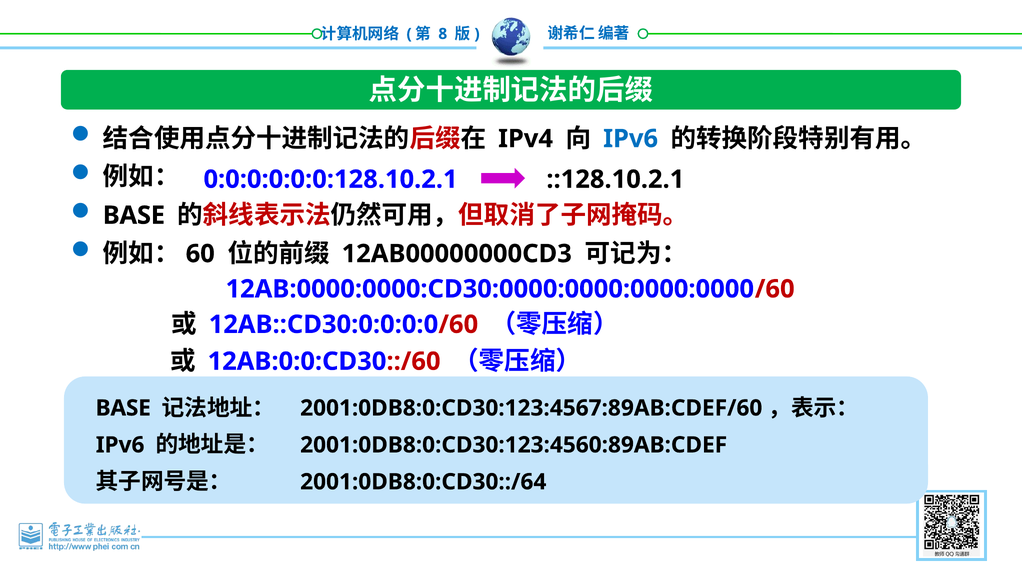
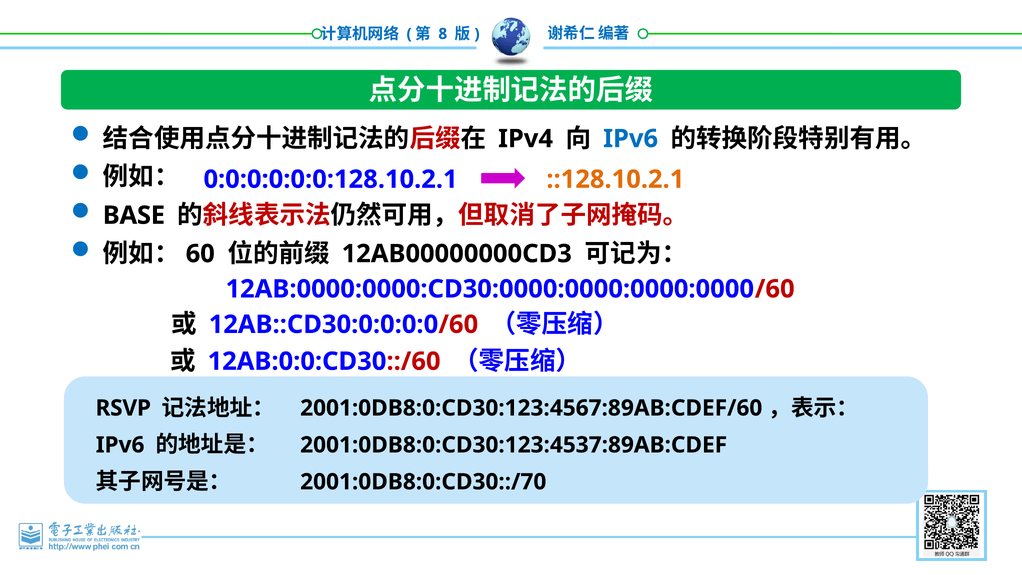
::128.10.2.1 colour: black -> orange (615, 179)
BASE: BASE -> RSVP (123, 408)
2001:0DB8:0:CD30:123:4560:89AB:CDEF: 2001:0DB8:0:CD30:123:4560:89AB:CDEF -> 2001:0DB8:0:CD30:123:4537:89AB:CDEF (514, 445)
2001:0DB8:0:CD30::/64: 2001:0DB8:0:CD30::/64 -> 2001:0DB8:0:CD30::/70 (423, 482)
